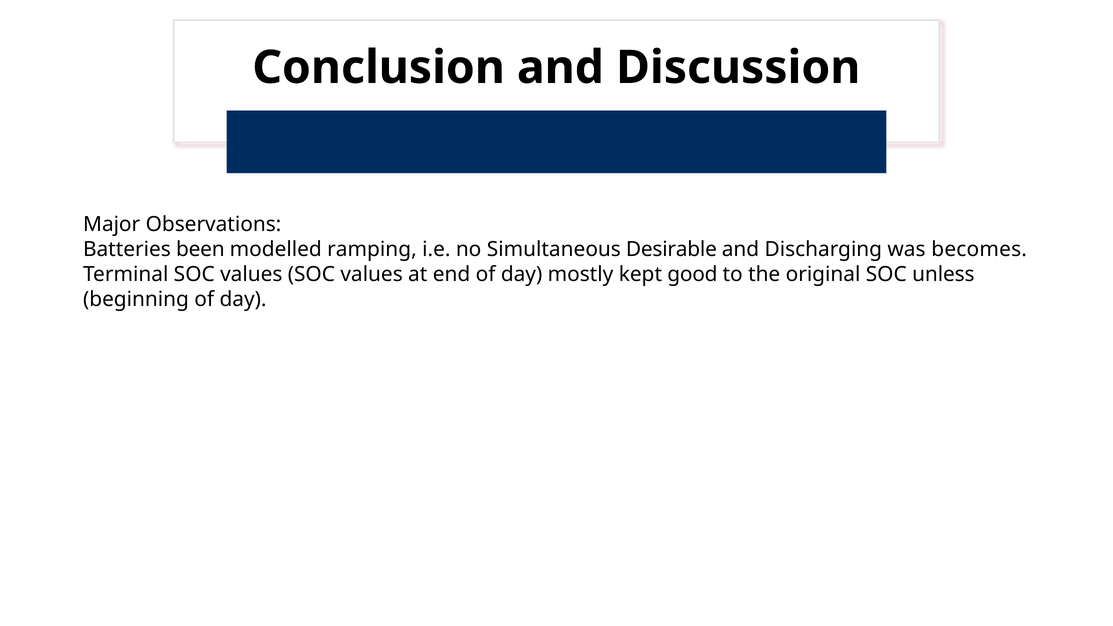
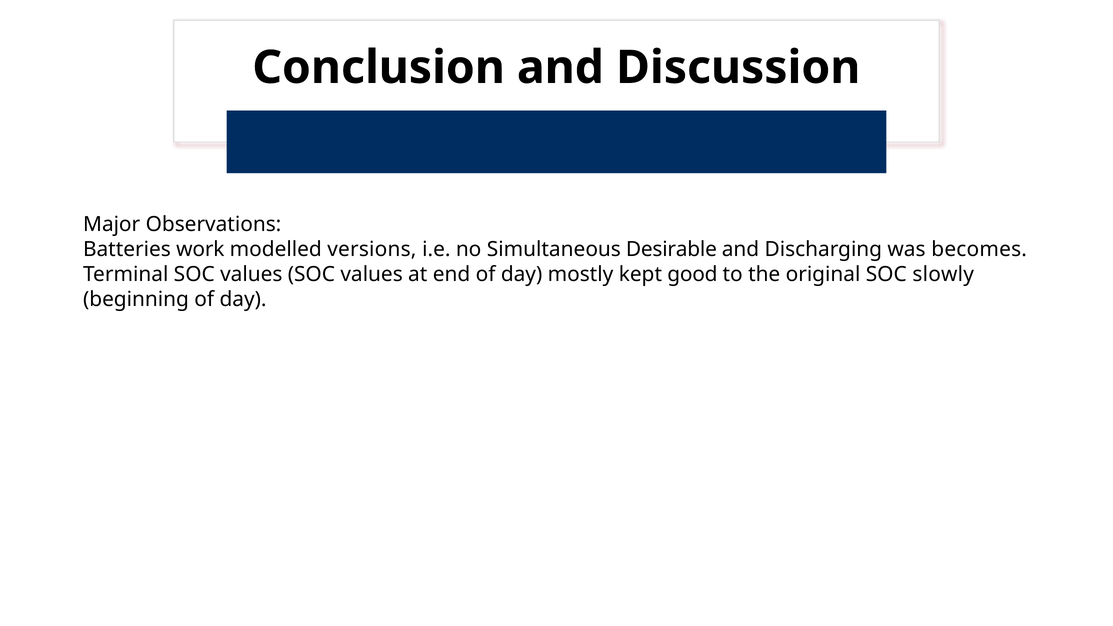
been: been -> work (200, 249)
ramping: ramping -> versions (372, 249)
unless: unless -> slowly (943, 274)
